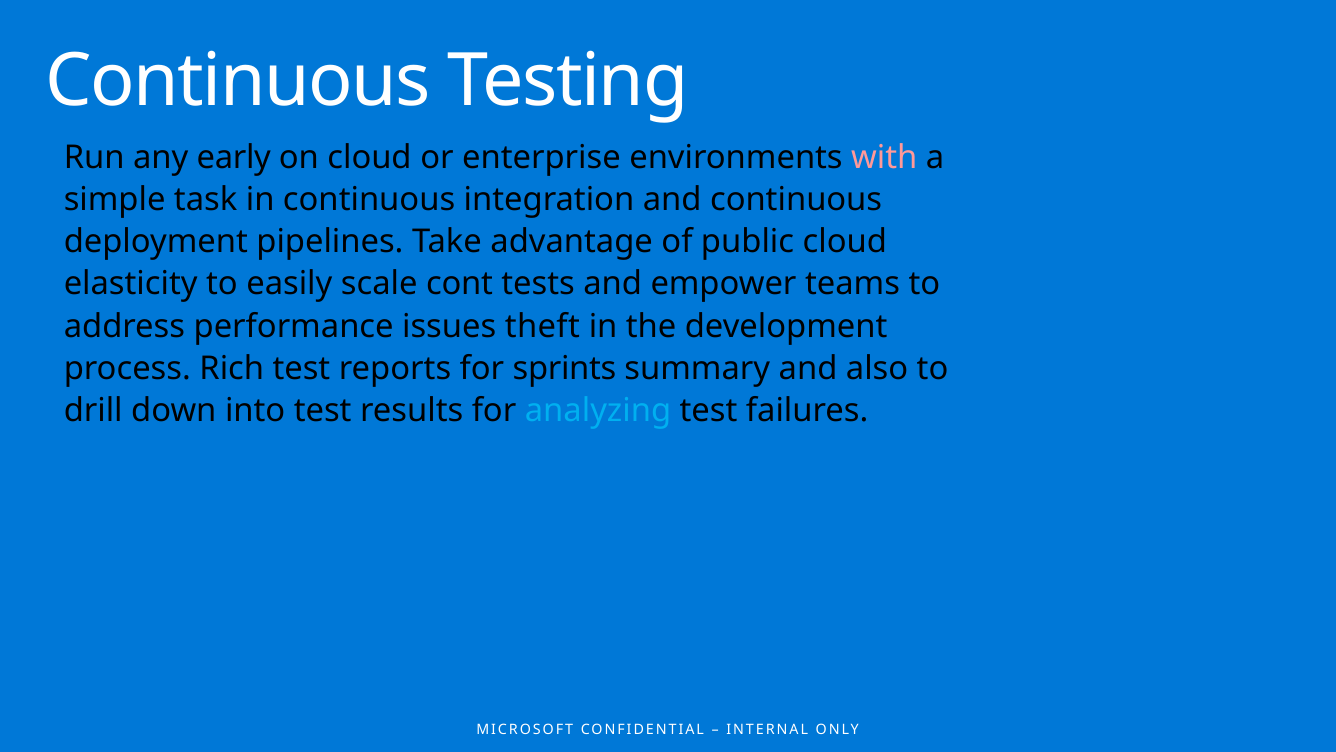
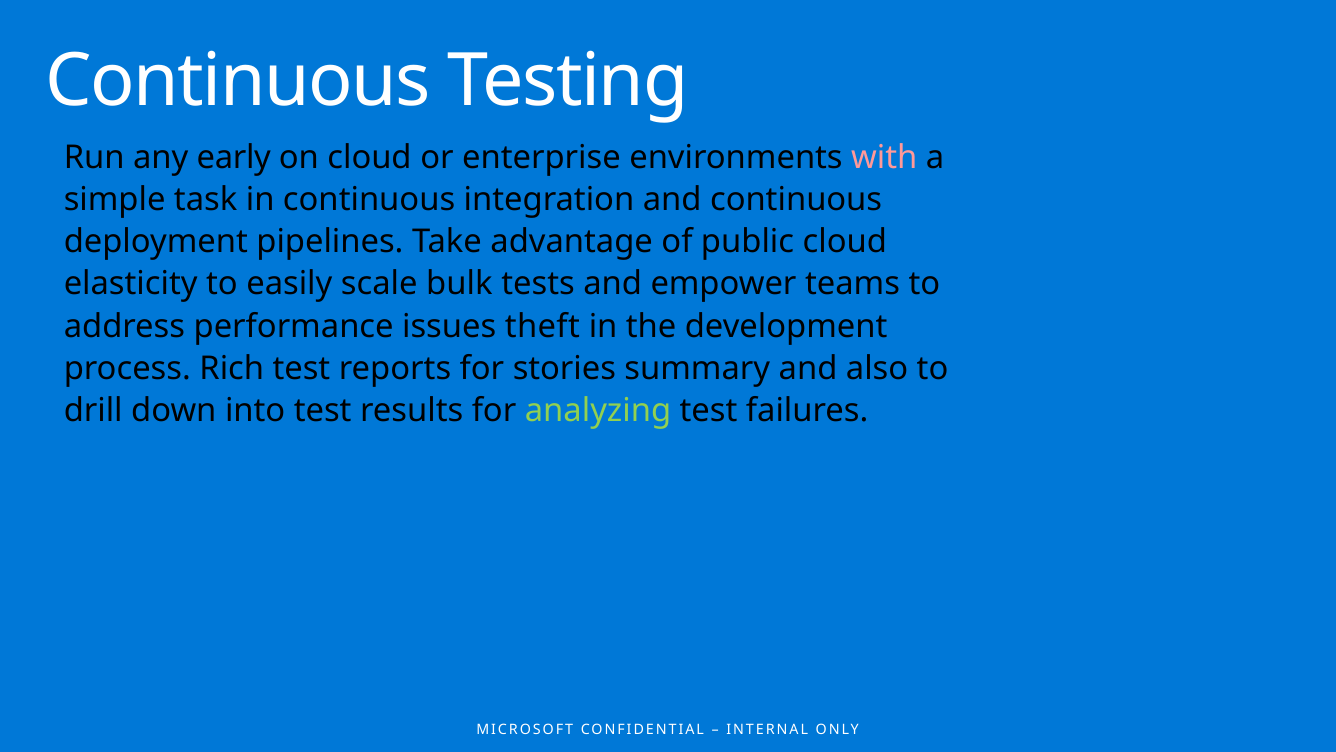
cont: cont -> bulk (459, 284)
sprints: sprints -> stories (564, 368)
analyzing colour: light blue -> light green (598, 410)
